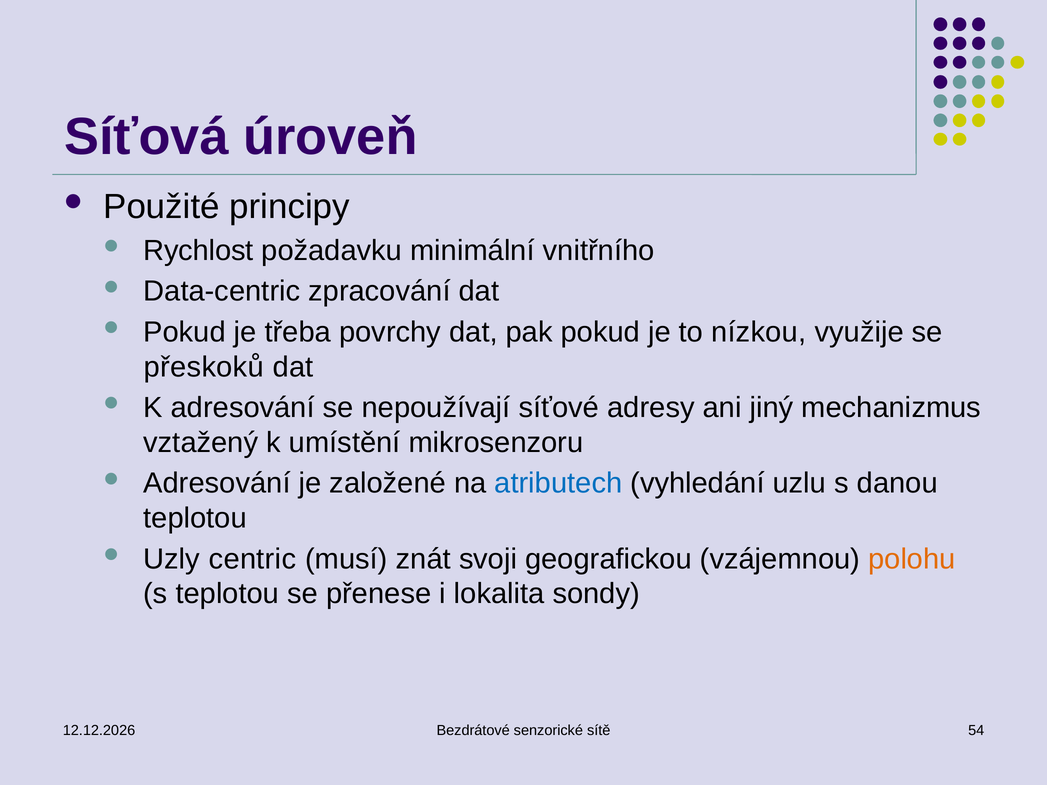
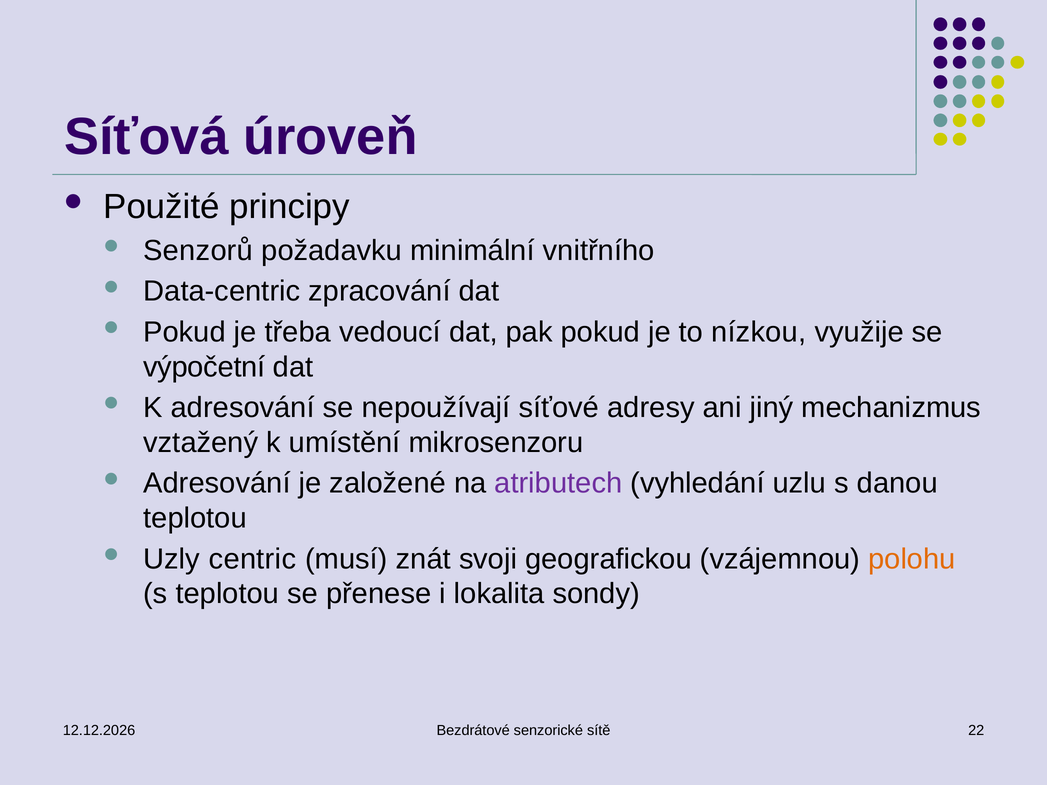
Rychlost: Rychlost -> Senzorů (198, 251)
povrchy: povrchy -> vedoucí (390, 332)
přeskoků: přeskoků -> výpočetní (204, 367)
atributech colour: blue -> purple (558, 483)
54: 54 -> 22 (976, 730)
